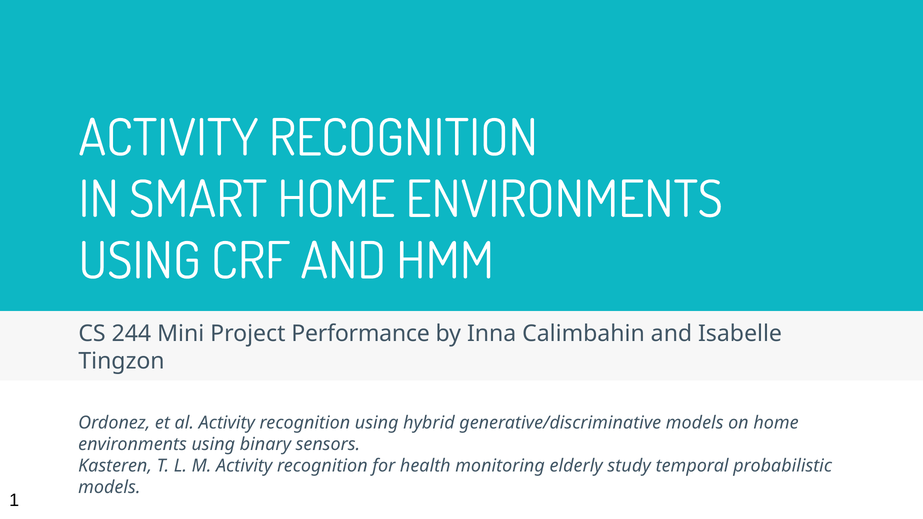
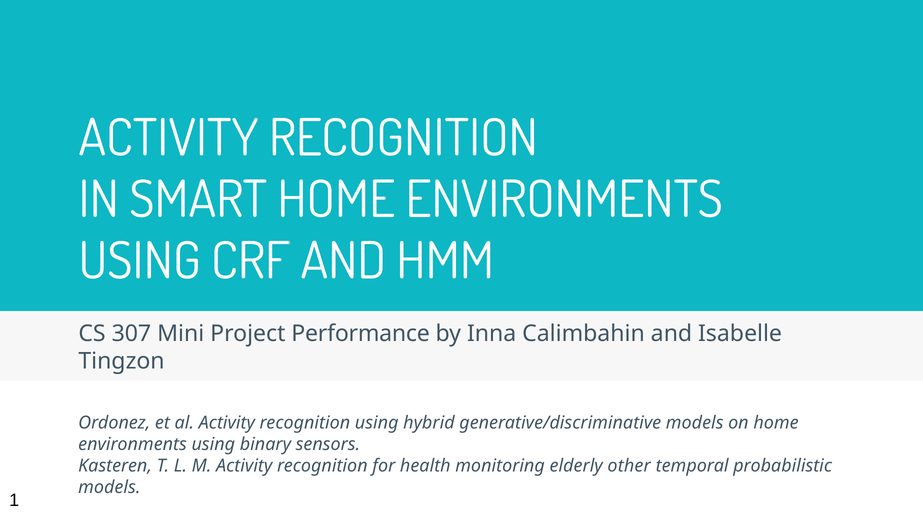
244: 244 -> 307 (131, 334)
study: study -> other (629, 466)
